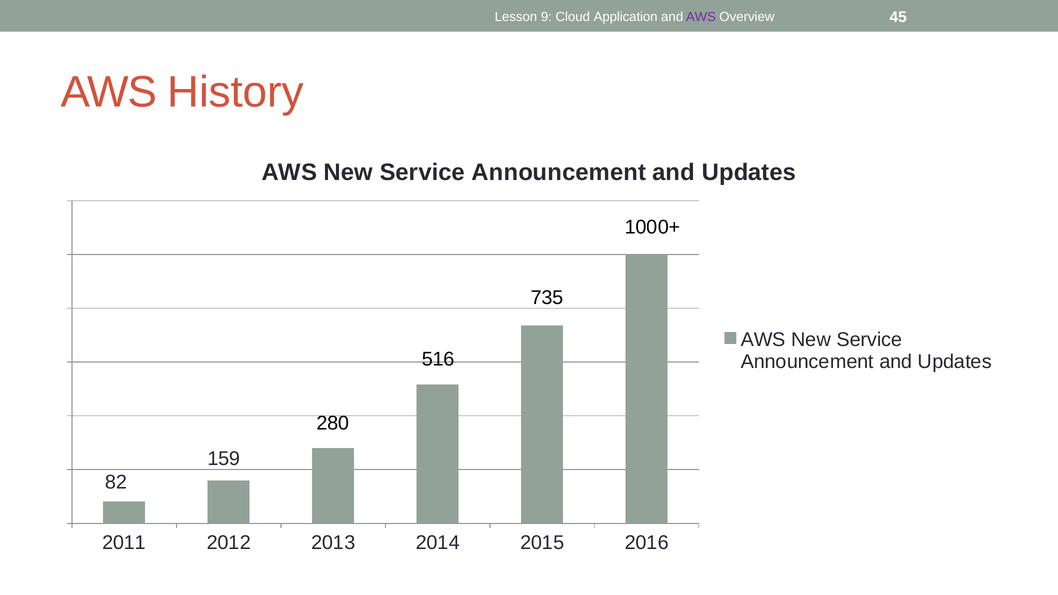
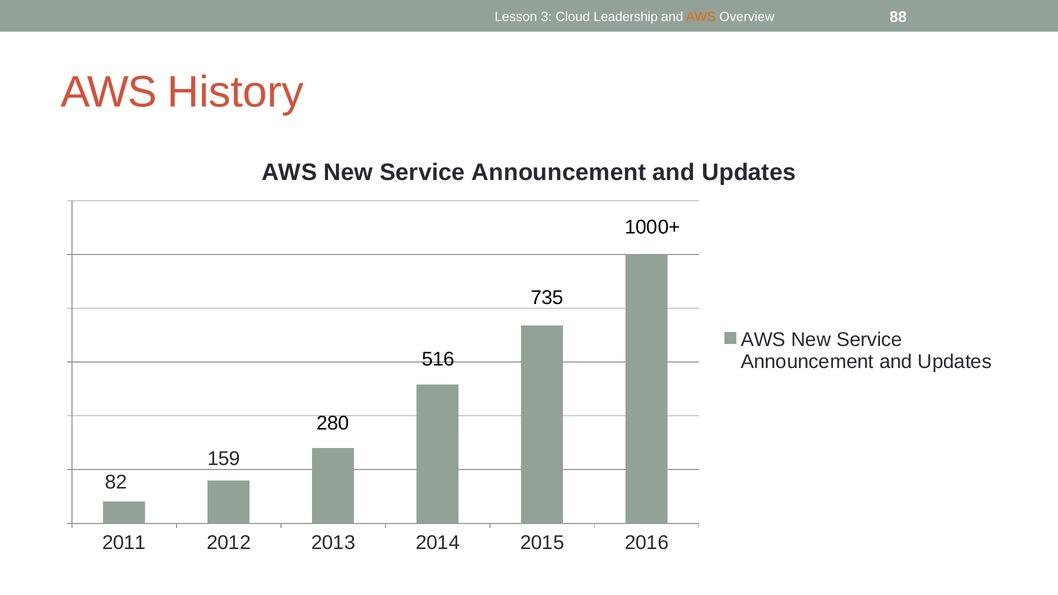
9: 9 -> 3 (546, 17)
Application: Application -> Leadership (626, 17)
AWS colour: purple -> orange (701, 17)
45: 45 -> 88 (898, 17)
